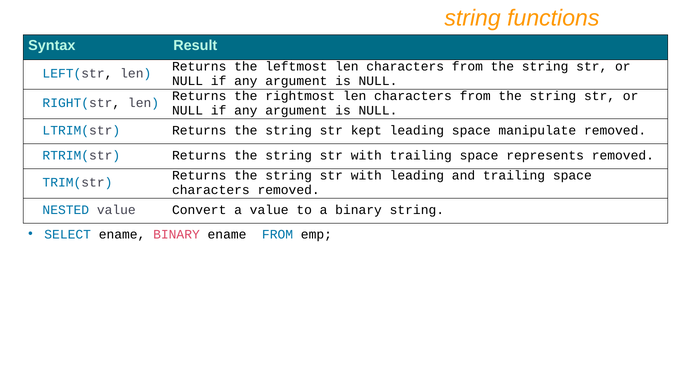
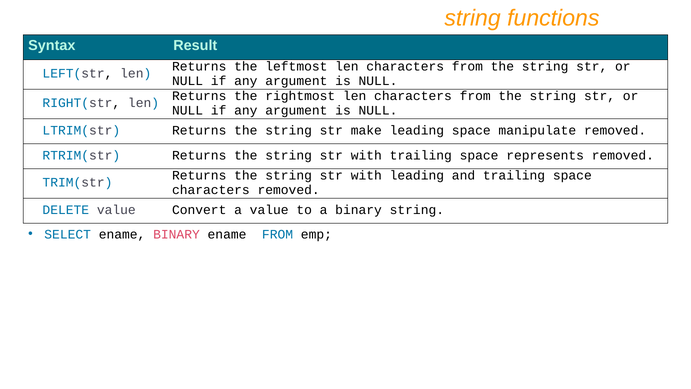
kept: kept -> make (366, 130)
NESTED: NESTED -> DELETE (66, 210)
